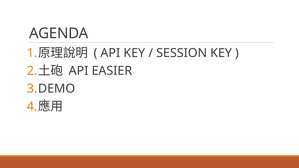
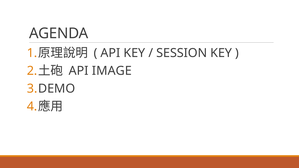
EASIER: EASIER -> IMAGE (112, 71)
